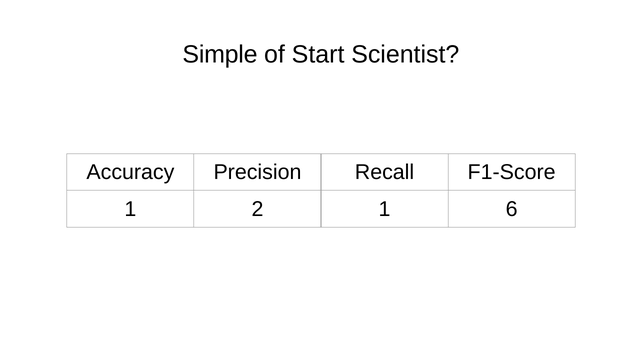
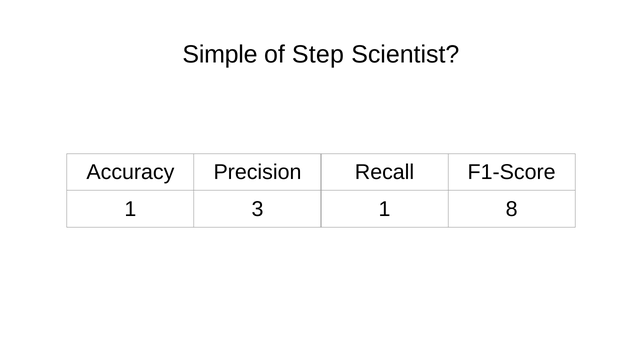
Start: Start -> Step (318, 54)
2: 2 -> 3 (257, 209)
6: 6 -> 8 (512, 209)
